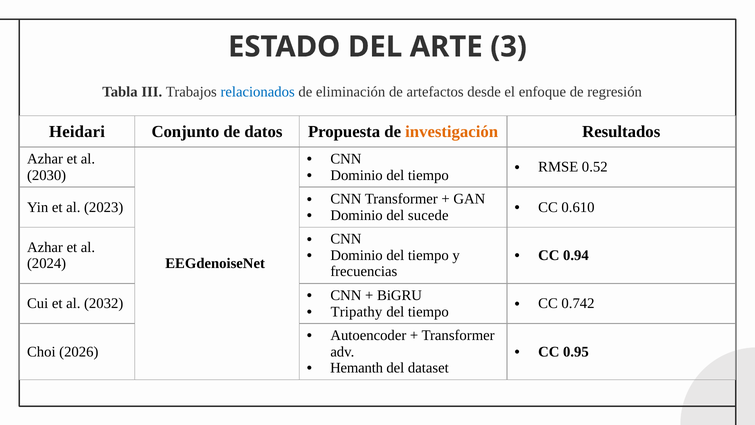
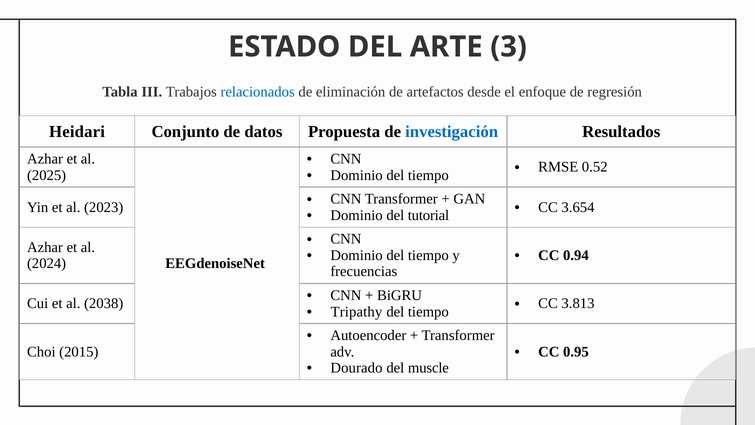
investigación colour: orange -> blue (452, 131)
2030: 2030 -> 2025 (47, 175)
0.610: 0.610 -> 3.654 (578, 207)
sucede: sucede -> tutorial (428, 215)
2032: 2032 -> 2038 (104, 303)
0.742: 0.742 -> 3.813 (578, 303)
2026: 2026 -> 2015 (79, 351)
Hemanth: Hemanth -> Dourado (356, 368)
dataset: dataset -> muscle (428, 368)
